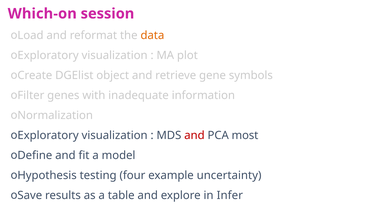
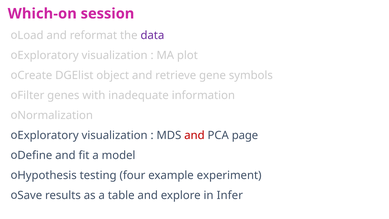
data colour: orange -> purple (152, 35)
most: most -> page (245, 135)
uncertainty: uncertainty -> experiment (229, 175)
